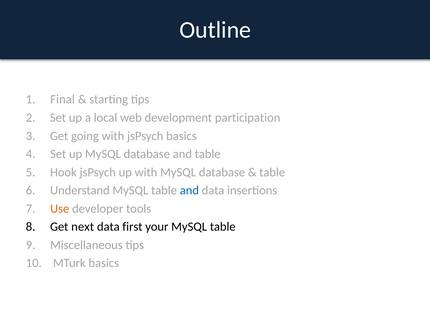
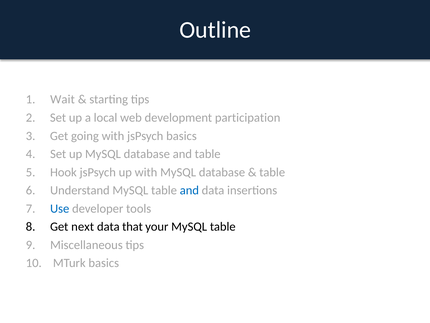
Final: Final -> Wait (63, 99)
Use colour: orange -> blue (60, 208)
first: first -> that (133, 226)
